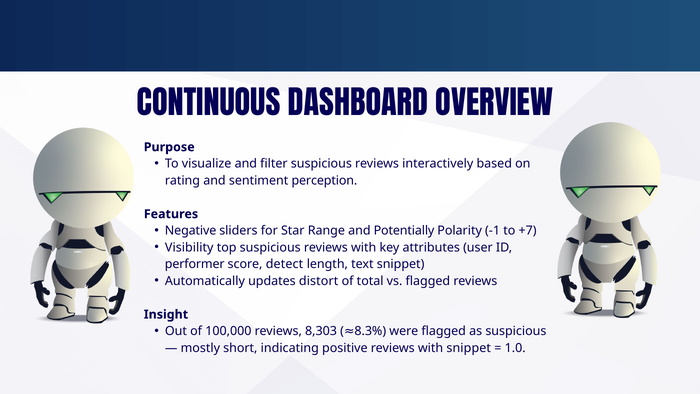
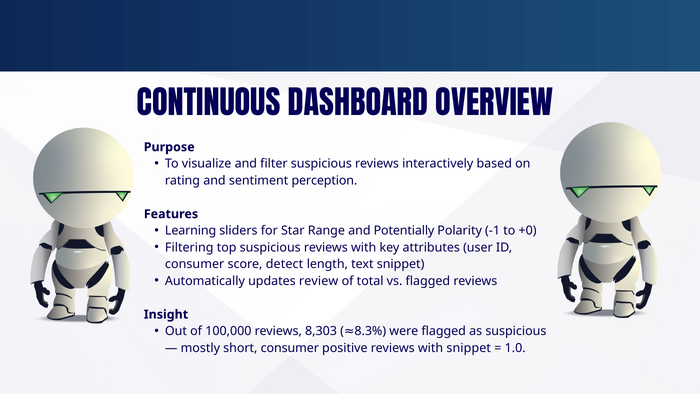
Negative: Negative -> Learning (191, 231)
+7: +7 -> +0 (528, 231)
Visibility: Visibility -> Filtering (189, 247)
performer: performer -> consumer (195, 264)
distort: distort -> review (319, 281)
short indicating: indicating -> consumer (290, 348)
